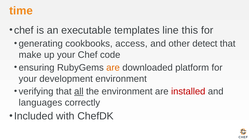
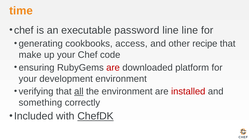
templates: templates -> password (137, 30)
line this: this -> line (190, 30)
detect: detect -> recipe (205, 44)
are colour: orange -> red (113, 68)
languages: languages -> something (40, 103)
ChefDK underline: none -> present (96, 116)
